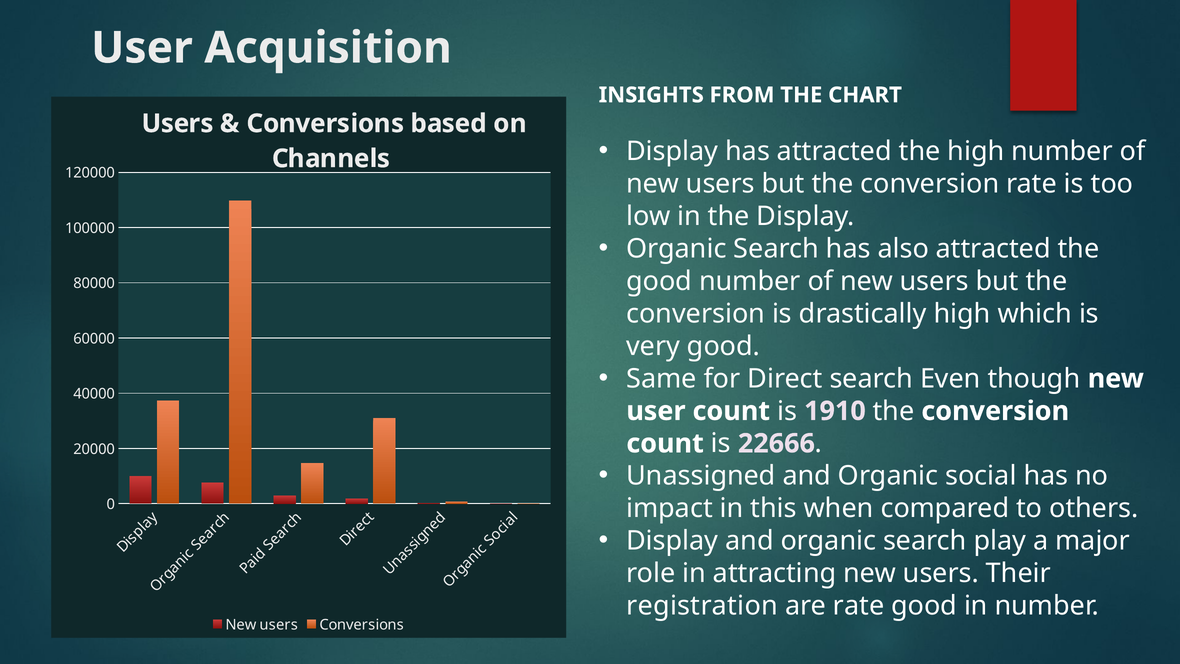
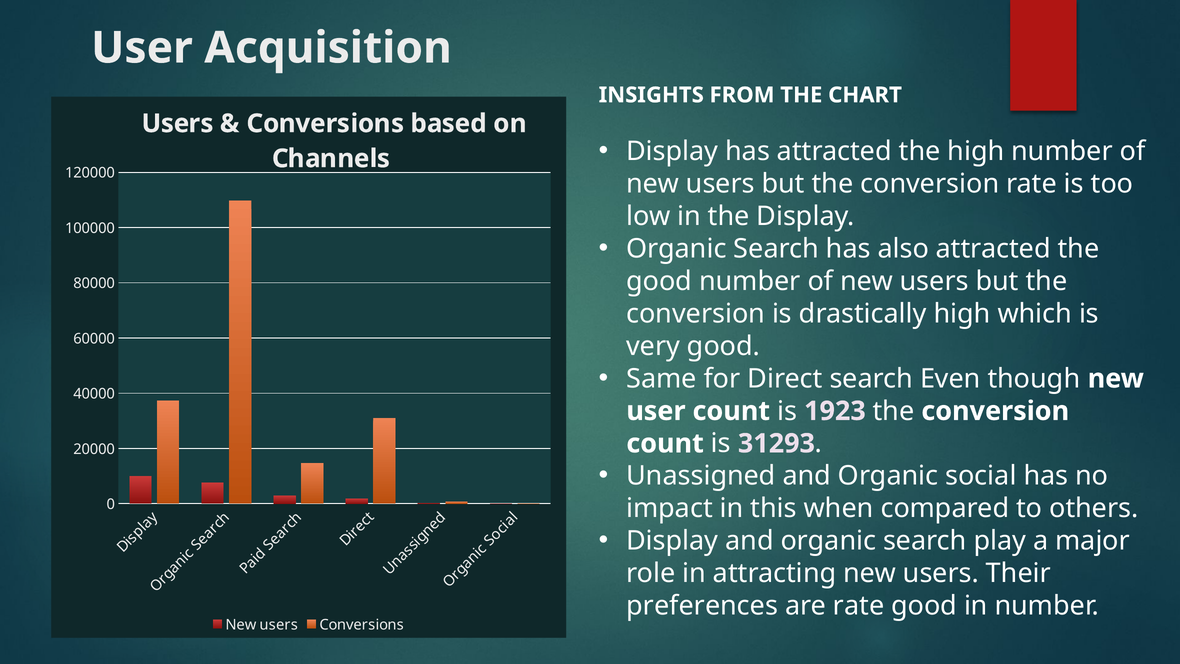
1910: 1910 -> 1923 (835, 411)
22666: 22666 -> 31293 (776, 443)
registration: registration -> preferences (702, 606)
